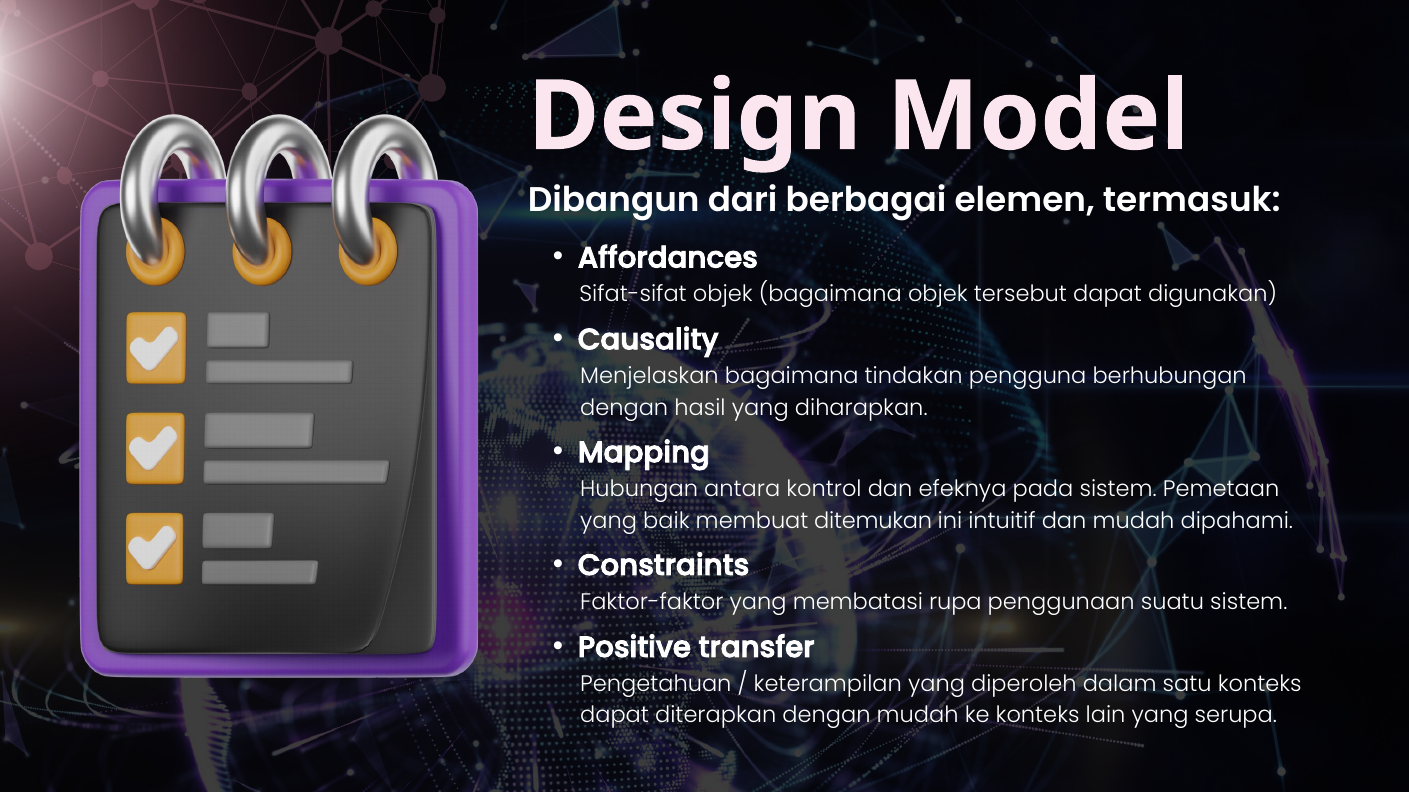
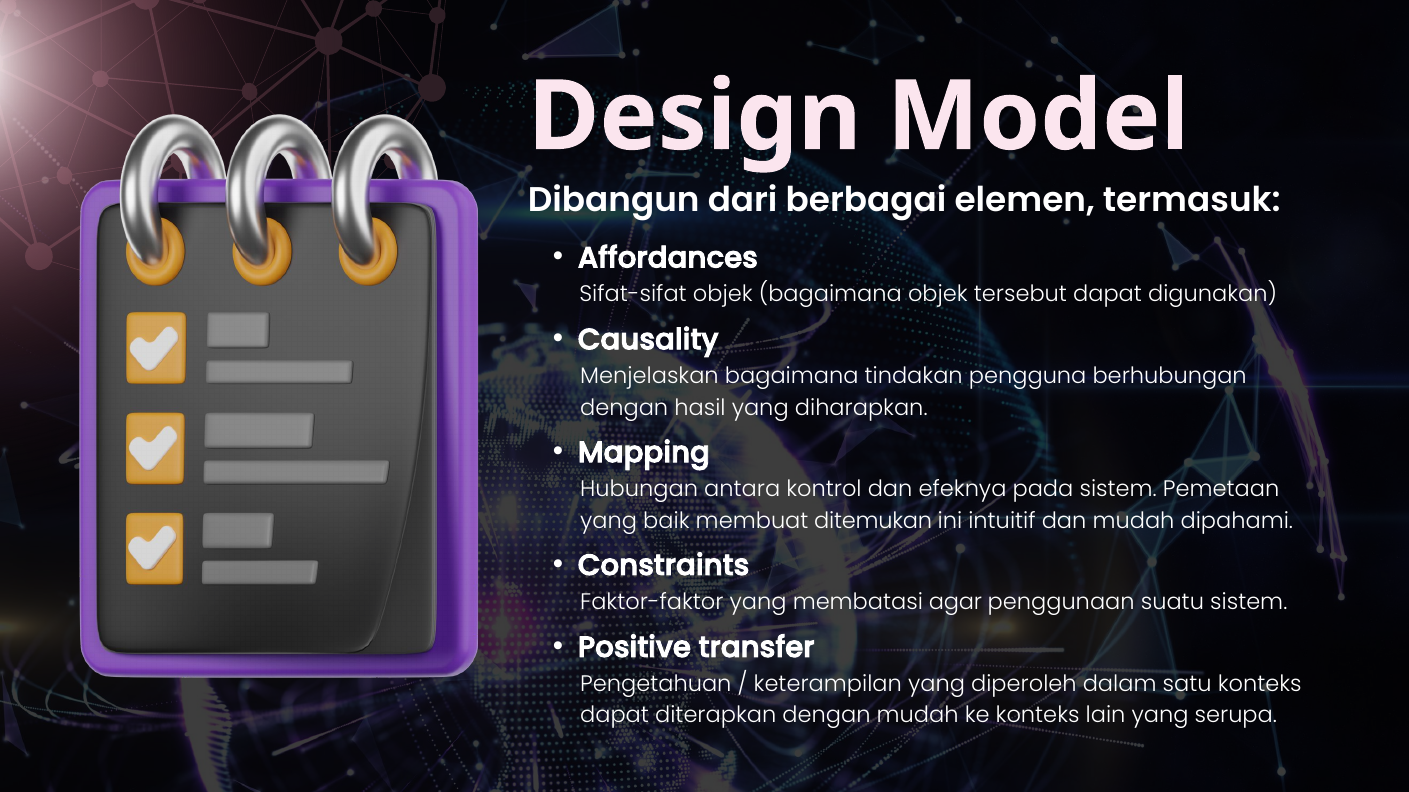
rupa: rupa -> agar (955, 602)
